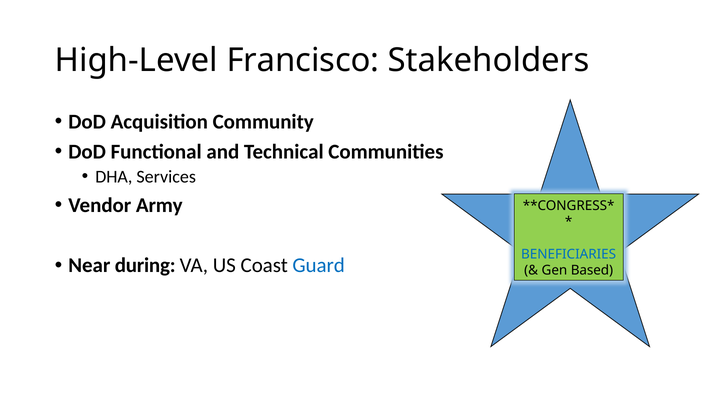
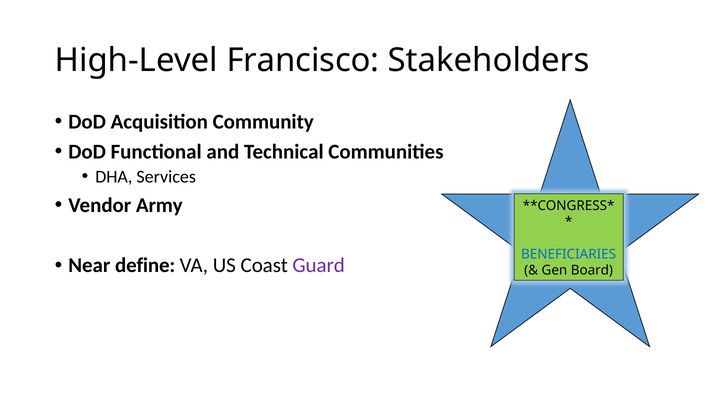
during: during -> define (145, 265)
Guard colour: blue -> purple (319, 265)
Based: Based -> Board (592, 270)
